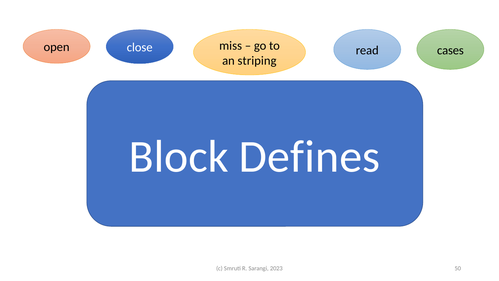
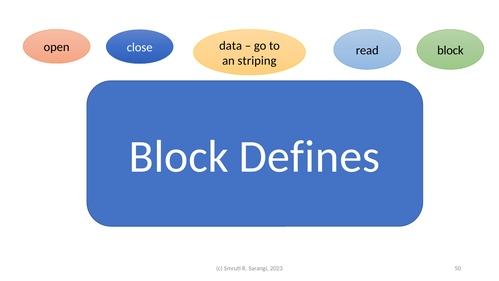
miss: miss -> data (231, 46)
read cases: cases -> block (450, 50)
